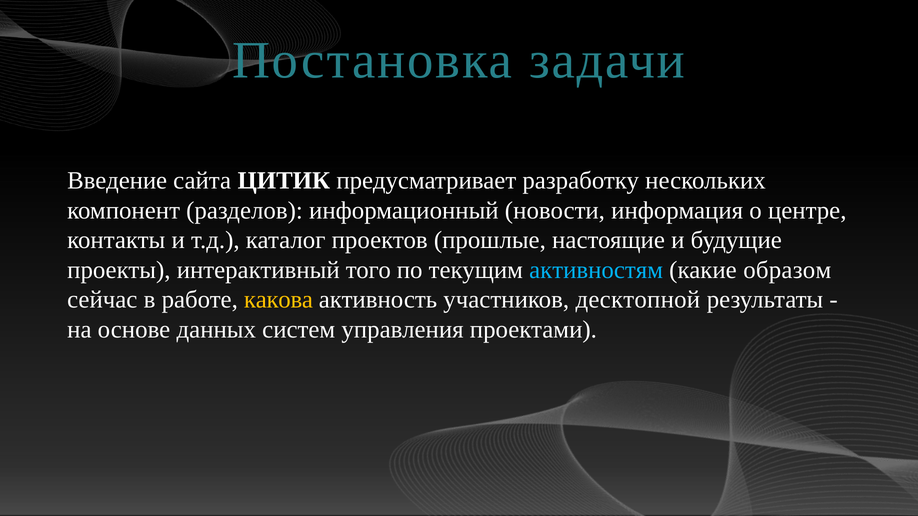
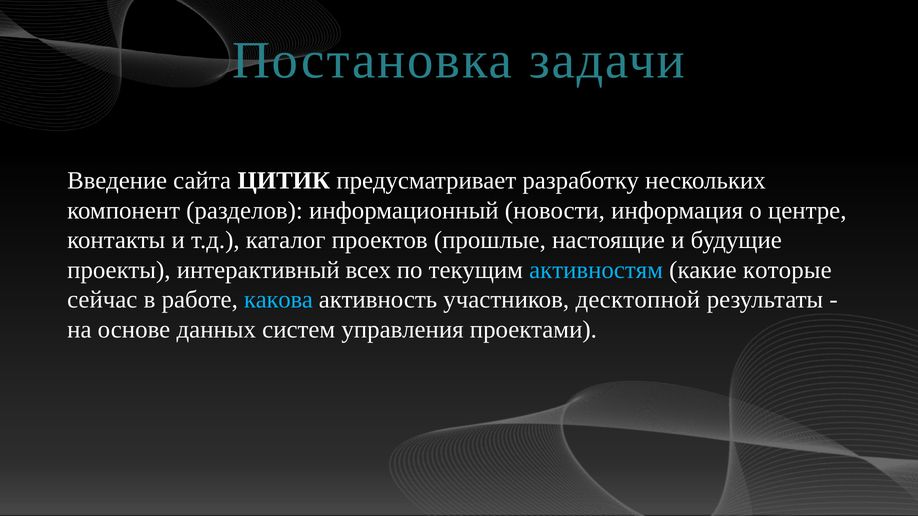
того: того -> всех (368, 270)
образом: образом -> которые (787, 270)
какова colour: yellow -> light blue (278, 300)
